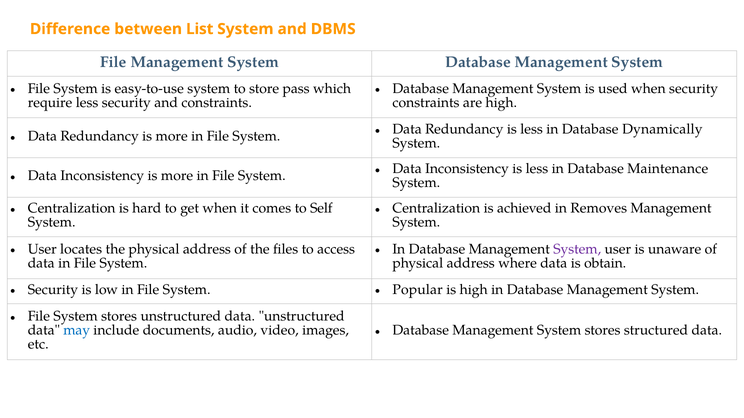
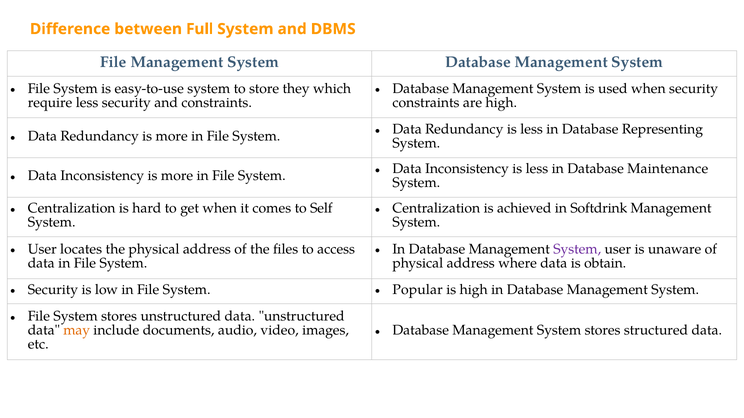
List: List -> Full (200, 29)
pass: pass -> they (296, 89)
Dynamically: Dynamically -> Representing (662, 129)
Removes: Removes -> Softdrink (599, 209)
may colour: blue -> orange (77, 331)
